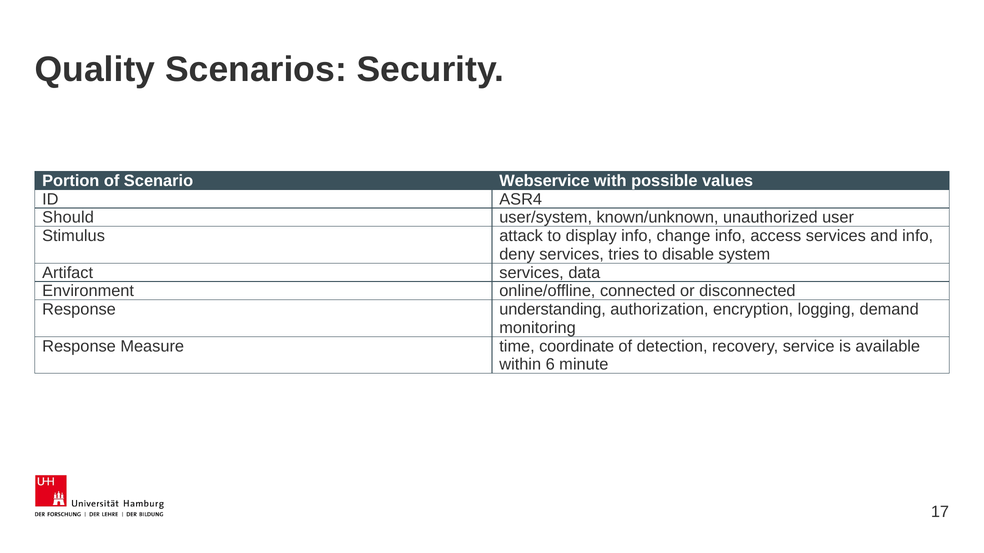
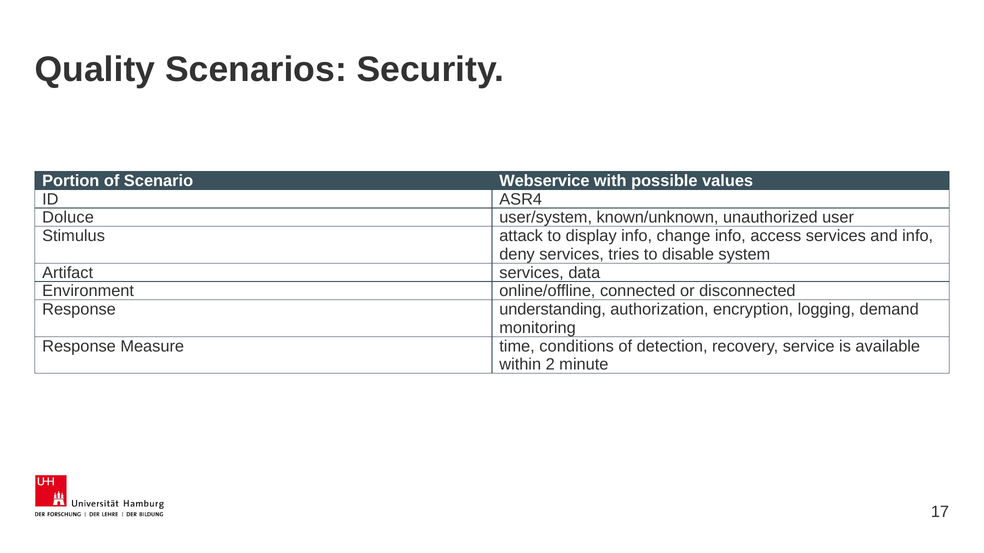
Should: Should -> Doluce (68, 218)
coordinate: coordinate -> conditions (577, 346)
6: 6 -> 2 (550, 365)
